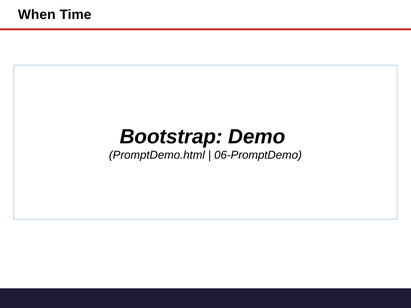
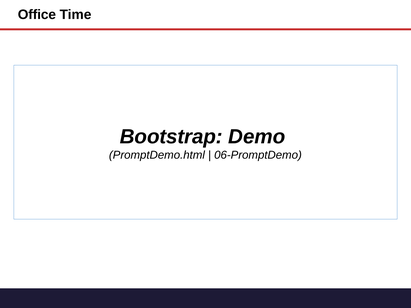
When: When -> Office (37, 15)
